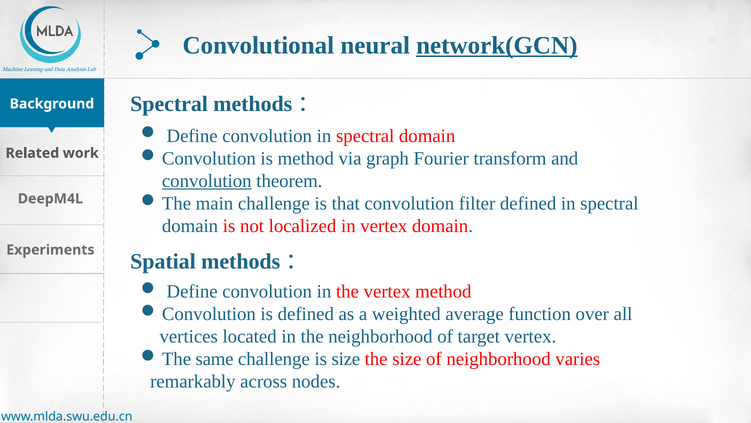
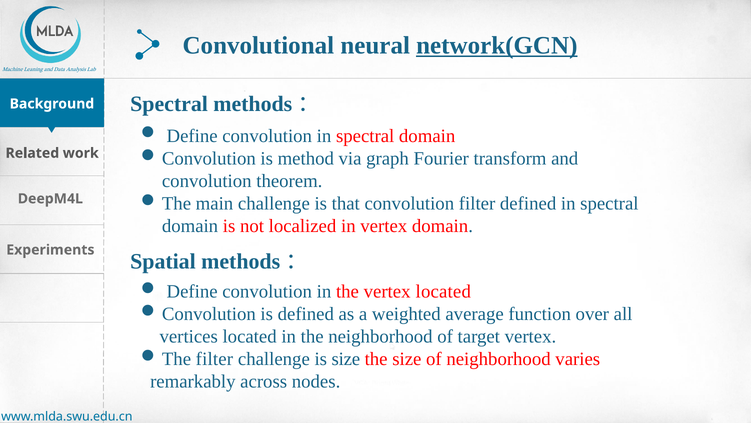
convolution underline: present -> none (207, 181)
vertex method: method -> located (443, 291)
same: same -> filter (214, 359)
